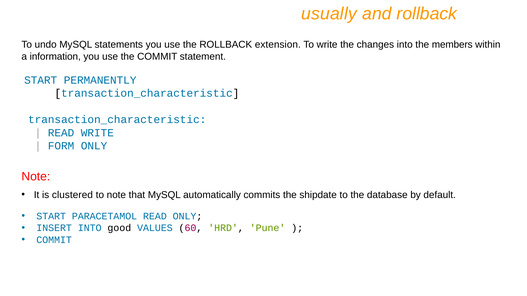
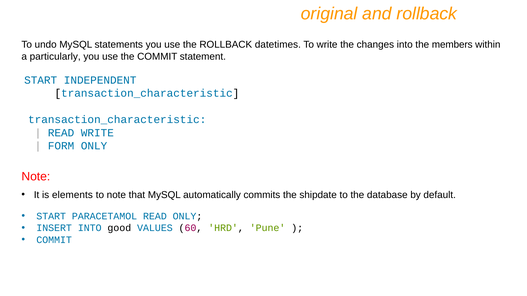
usually: usually -> original (329, 14)
extension: extension -> datetimes (278, 45)
information: information -> particularly (55, 57)
PERMANENTLY: PERMANENTLY -> INDEPENDENT (100, 80)
clustered: clustered -> elements (72, 195)
